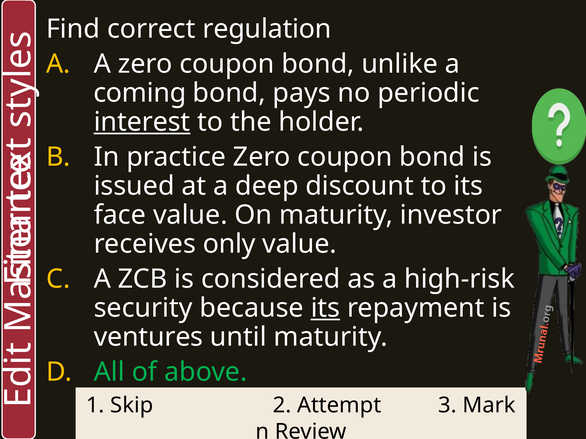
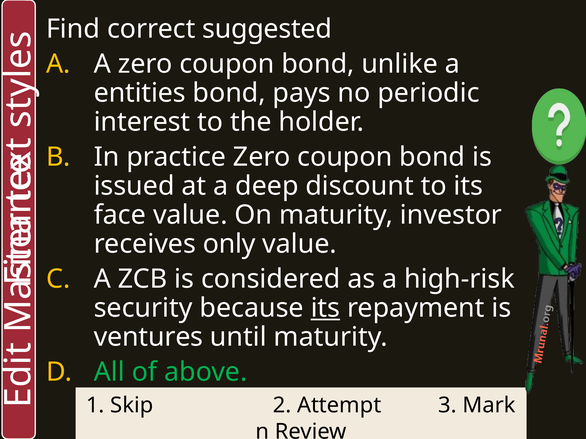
regulation: regulation -> suggested (267, 29)
coming: coming -> entities (140, 93)
interest underline: present -> none (142, 122)
